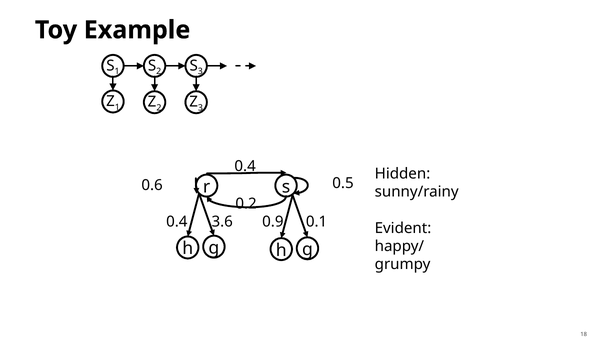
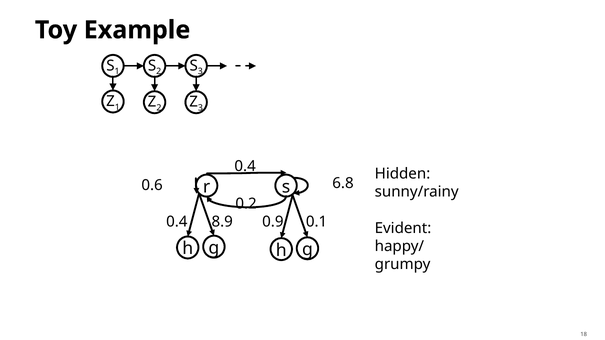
0.5: 0.5 -> 6.8 (343, 183)
3.6: 3.6 -> 8.9 (222, 222)
